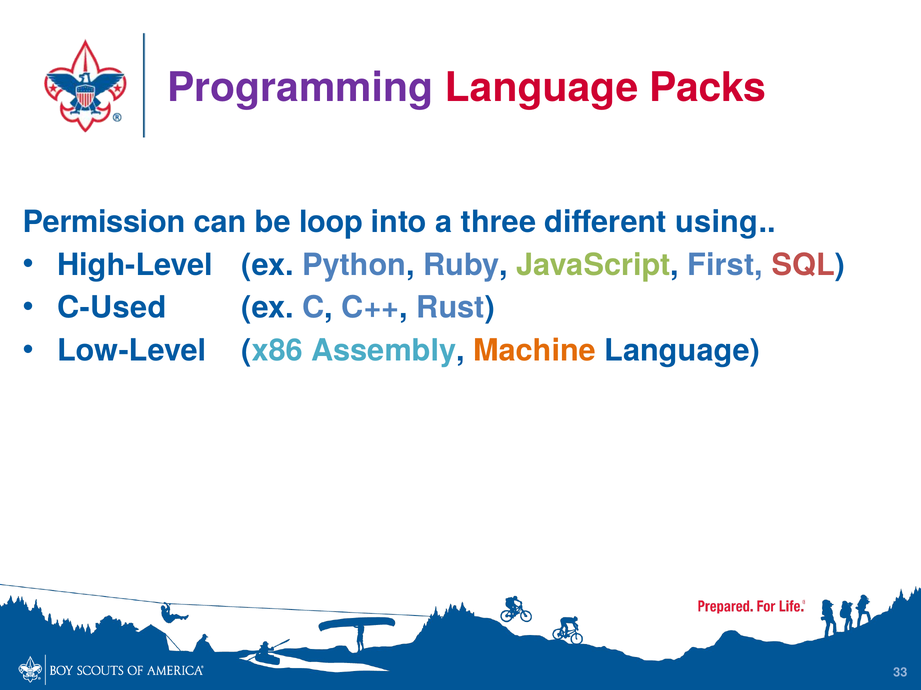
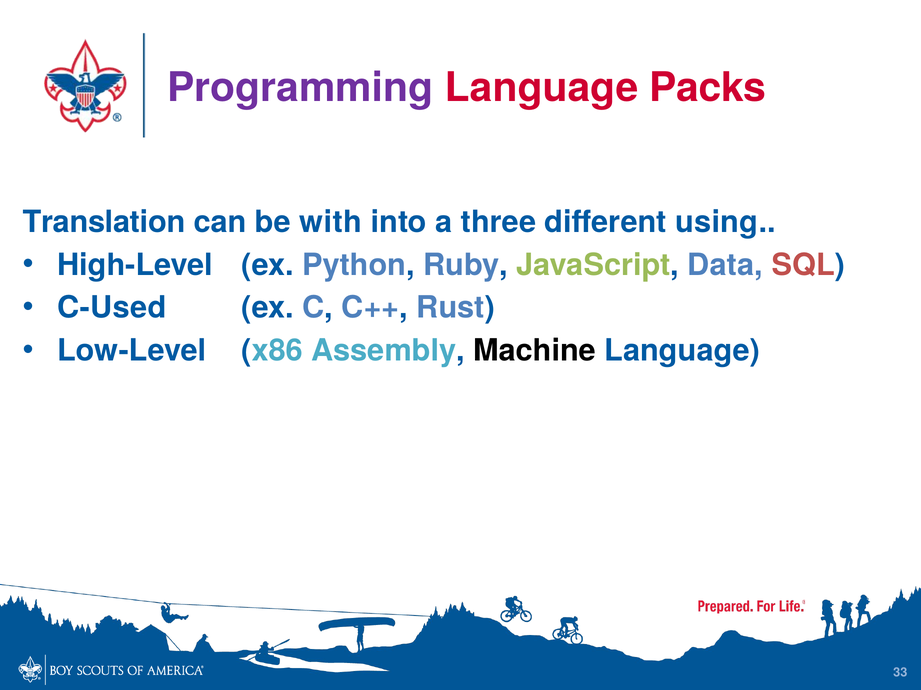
Permission: Permission -> Translation (104, 222)
loop: loop -> with (331, 222)
First: First -> Data (725, 265)
Machine colour: orange -> black (535, 351)
